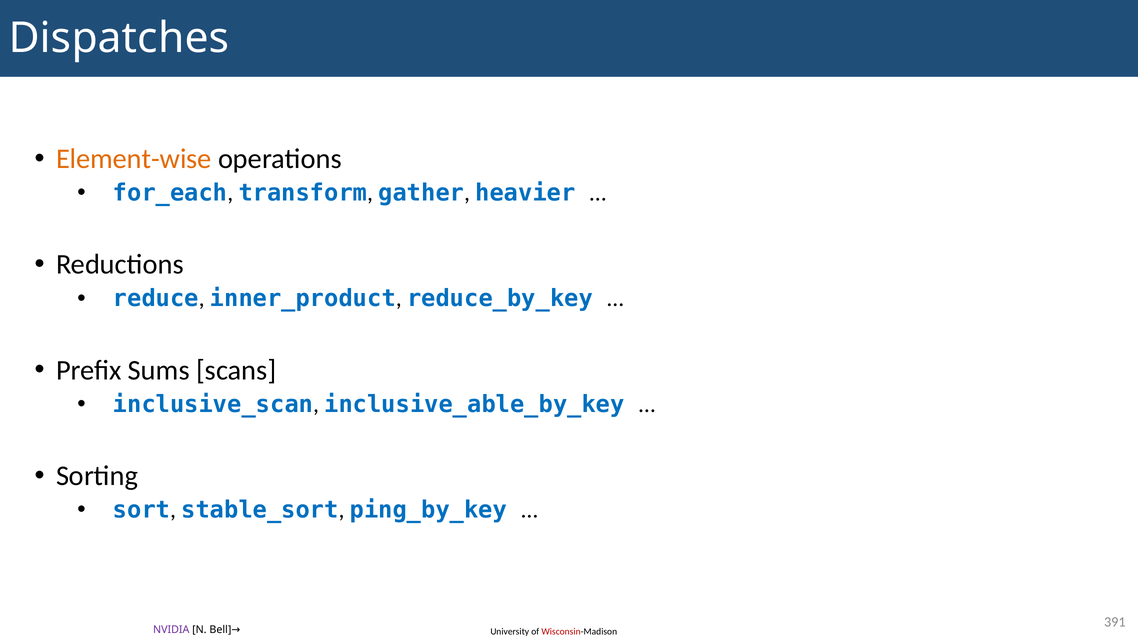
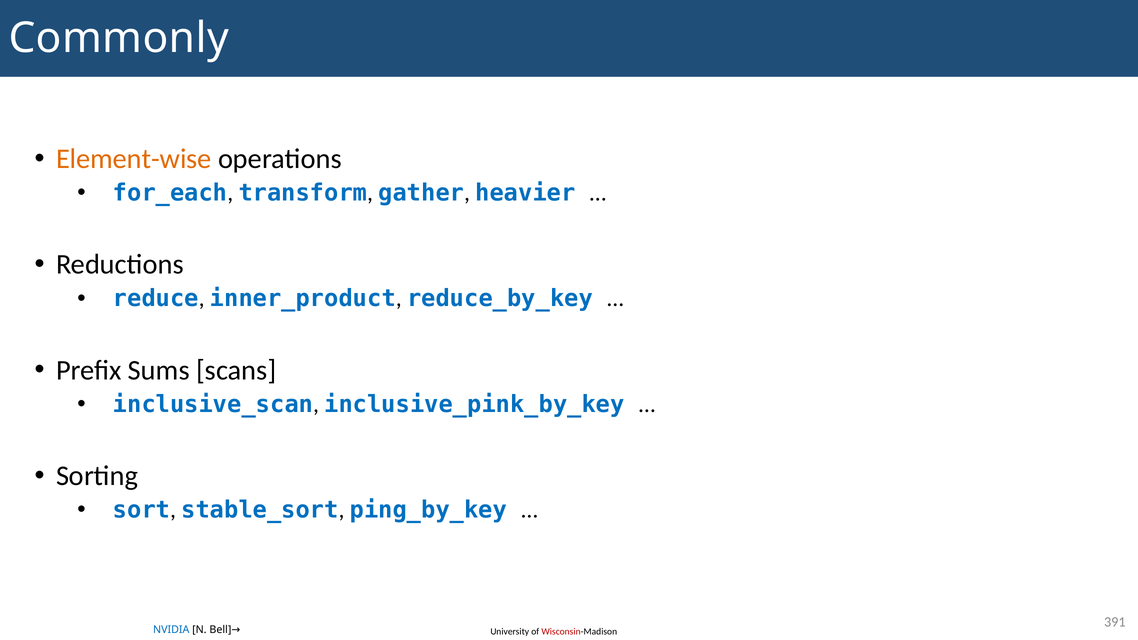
Dispatches: Dispatches -> Commonly (119, 38)
inclusive_able_by_key: inclusive_able_by_key -> inclusive_pink_by_key (474, 404)
NVIDIA colour: purple -> blue (171, 630)
